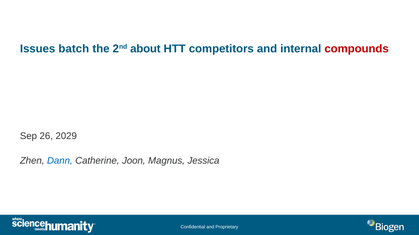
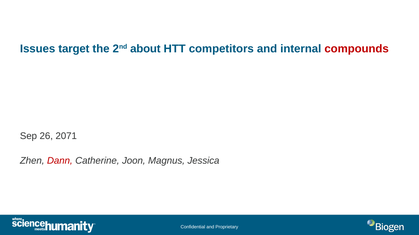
batch: batch -> target (74, 49)
2029: 2029 -> 2071 (66, 136)
Dann colour: blue -> red (60, 161)
